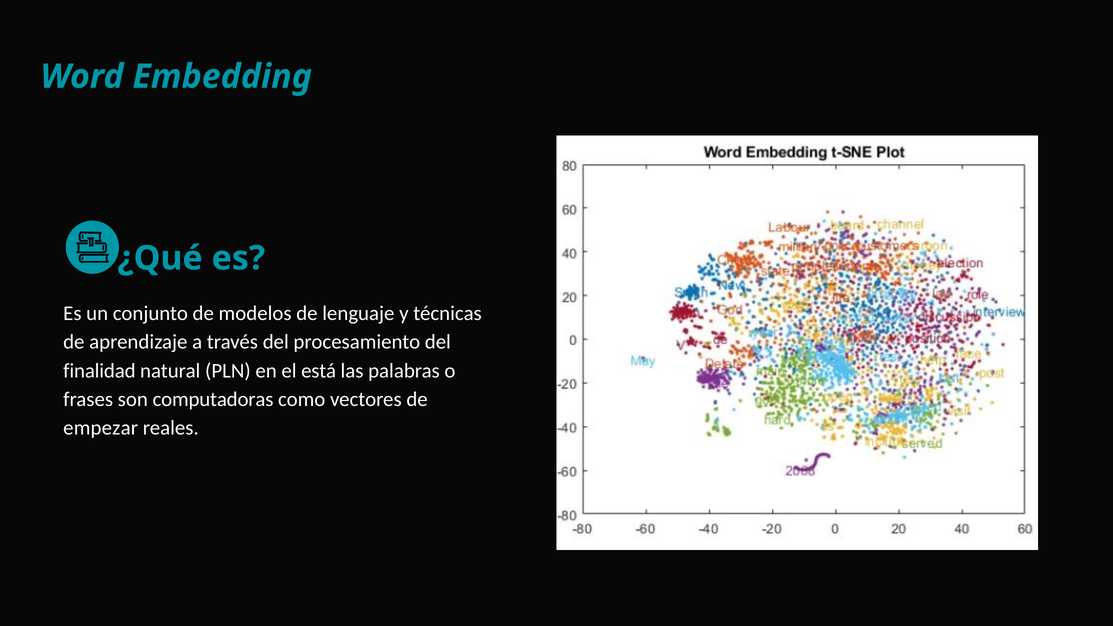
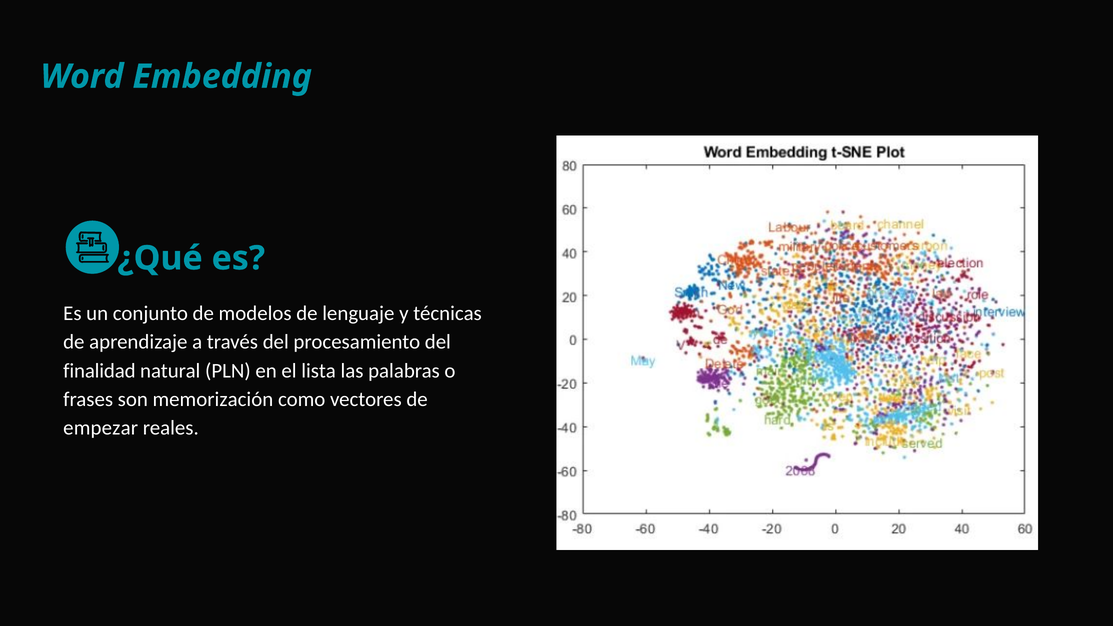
está: está -> lista (319, 371)
computadoras: computadoras -> memorización (213, 399)
